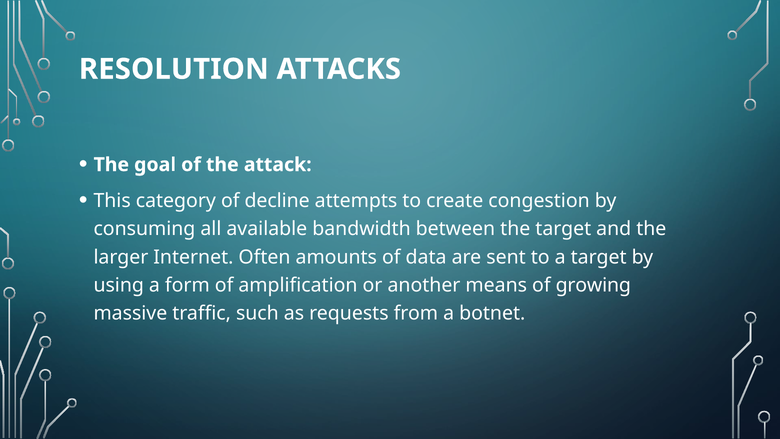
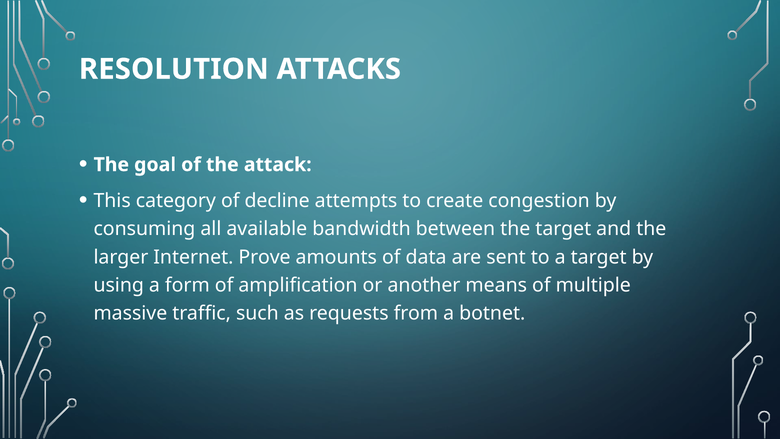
Often: Often -> Prove (265, 257)
growing: growing -> multiple (593, 285)
